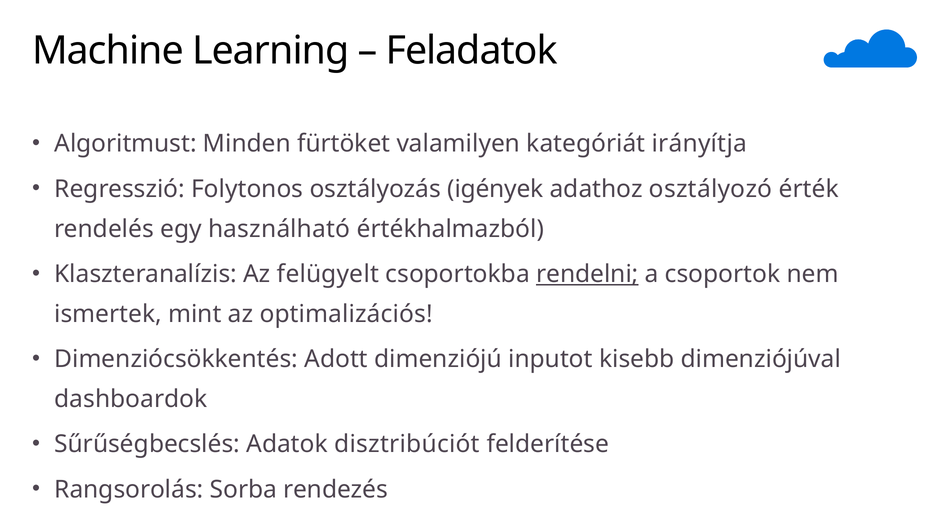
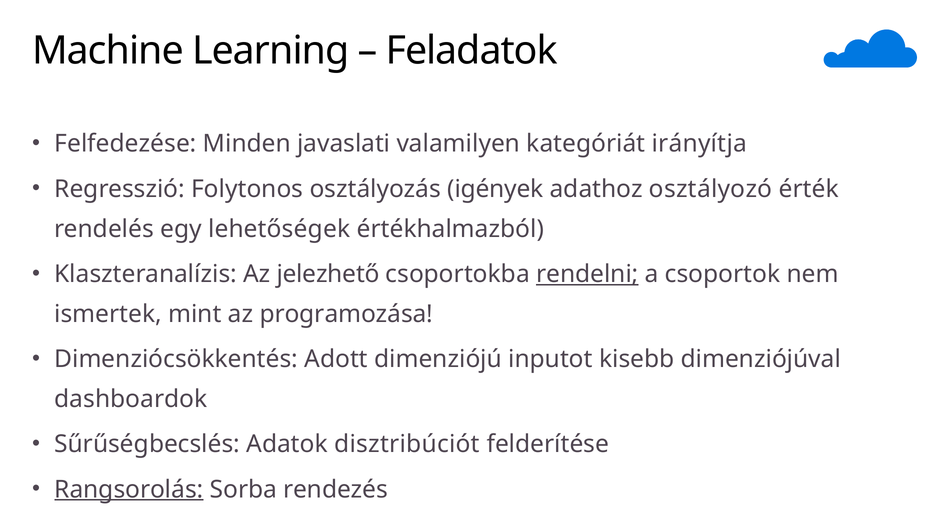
Algoritmust: Algoritmust -> Felfedezése (125, 144)
fürtöket: fürtöket -> javaslati (344, 144)
használható: használható -> lehetőségek (279, 229)
felügyelt: felügyelt -> jelezhető (328, 274)
optimalizációs: optimalizációs -> programozása (346, 314)
Rangsorolás underline: none -> present (129, 489)
